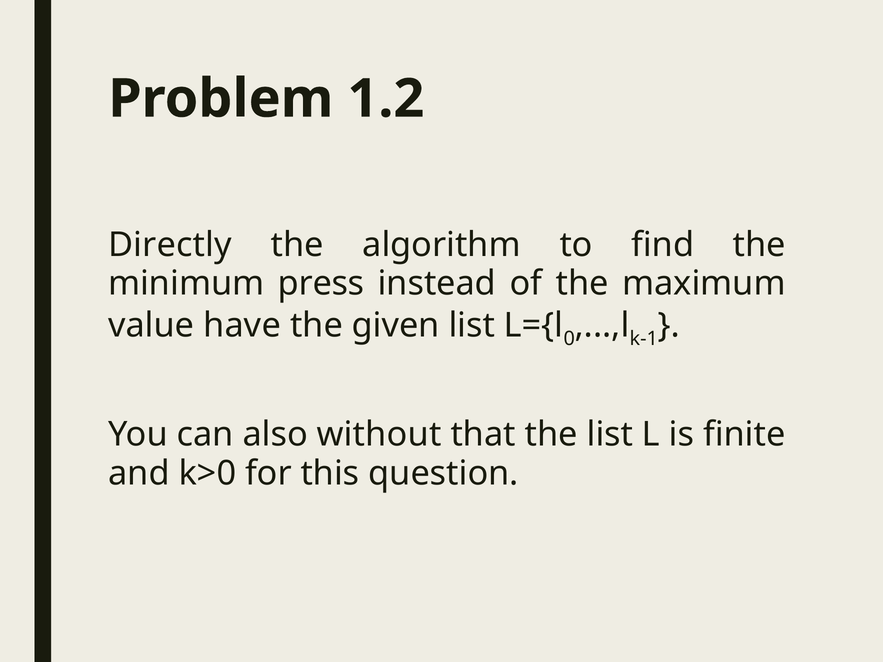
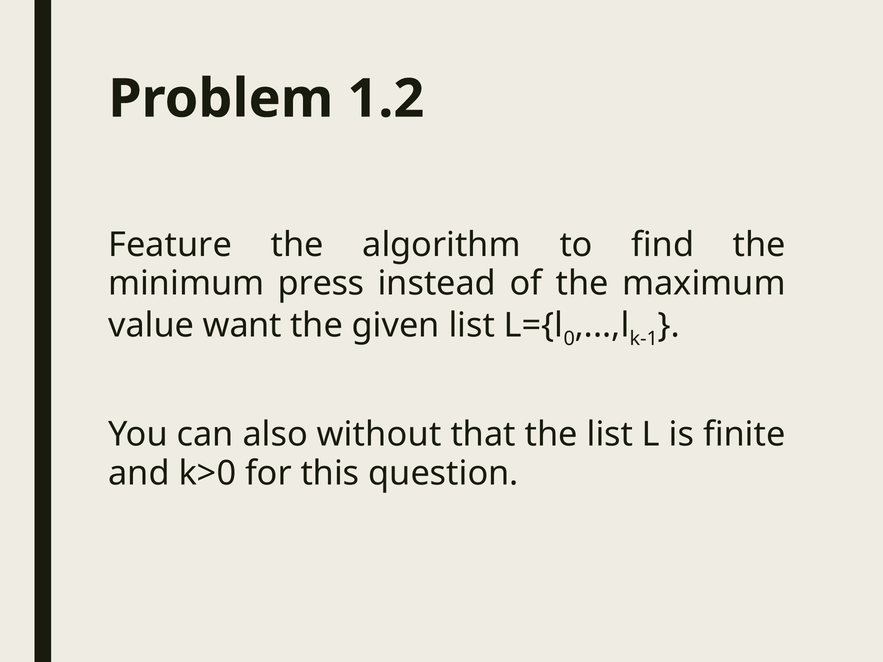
Directly: Directly -> Feature (170, 245)
have: have -> want (242, 326)
